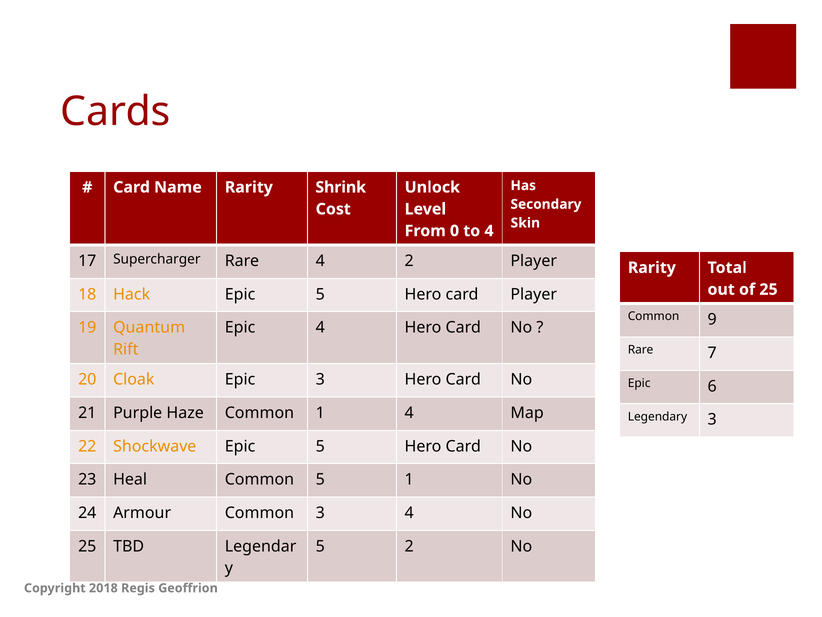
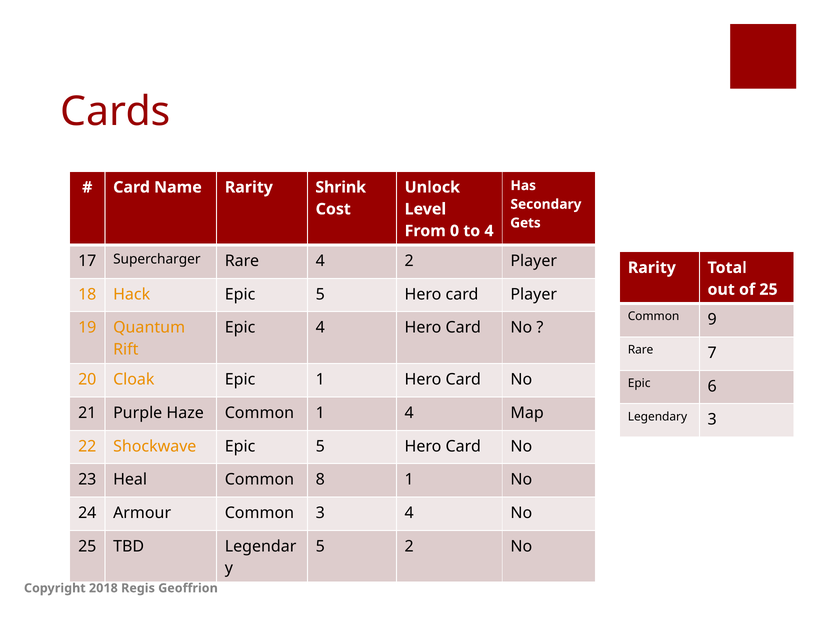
Skin: Skin -> Gets (525, 223)
Epic 3: 3 -> 1 (320, 379)
Common 5: 5 -> 8 (320, 479)
